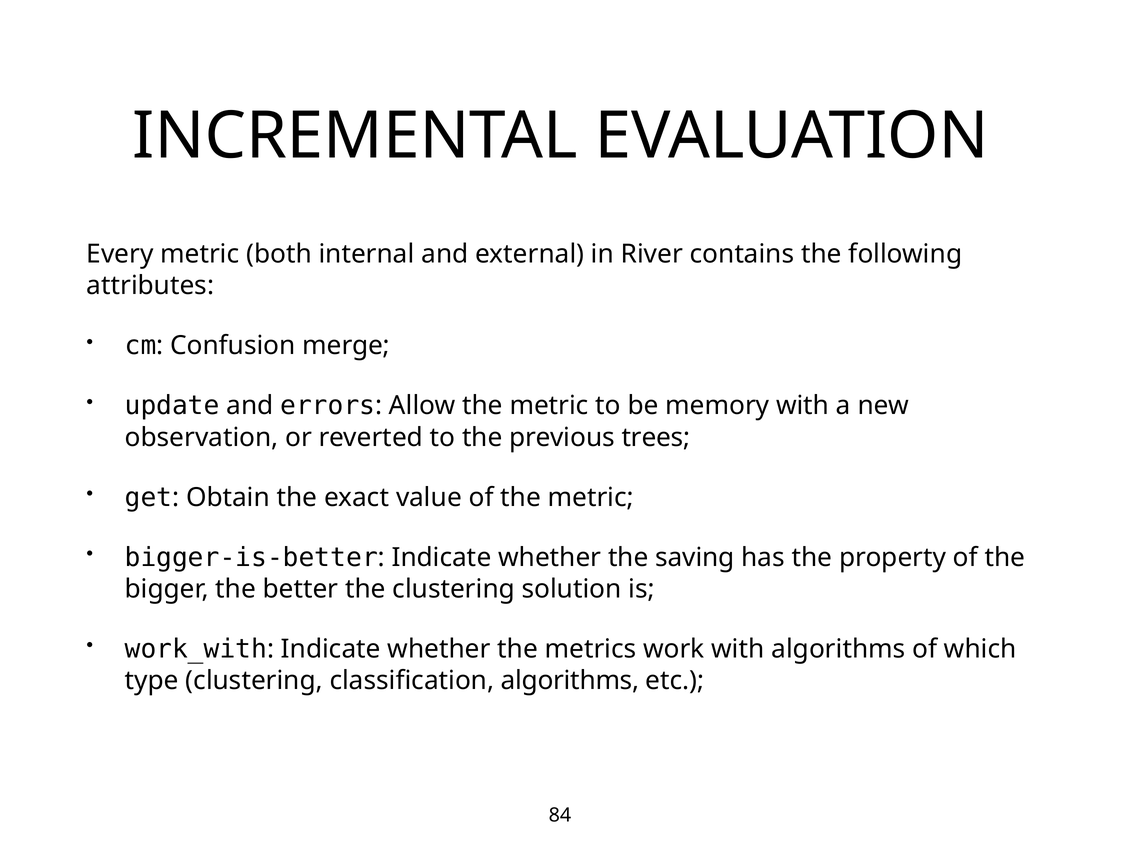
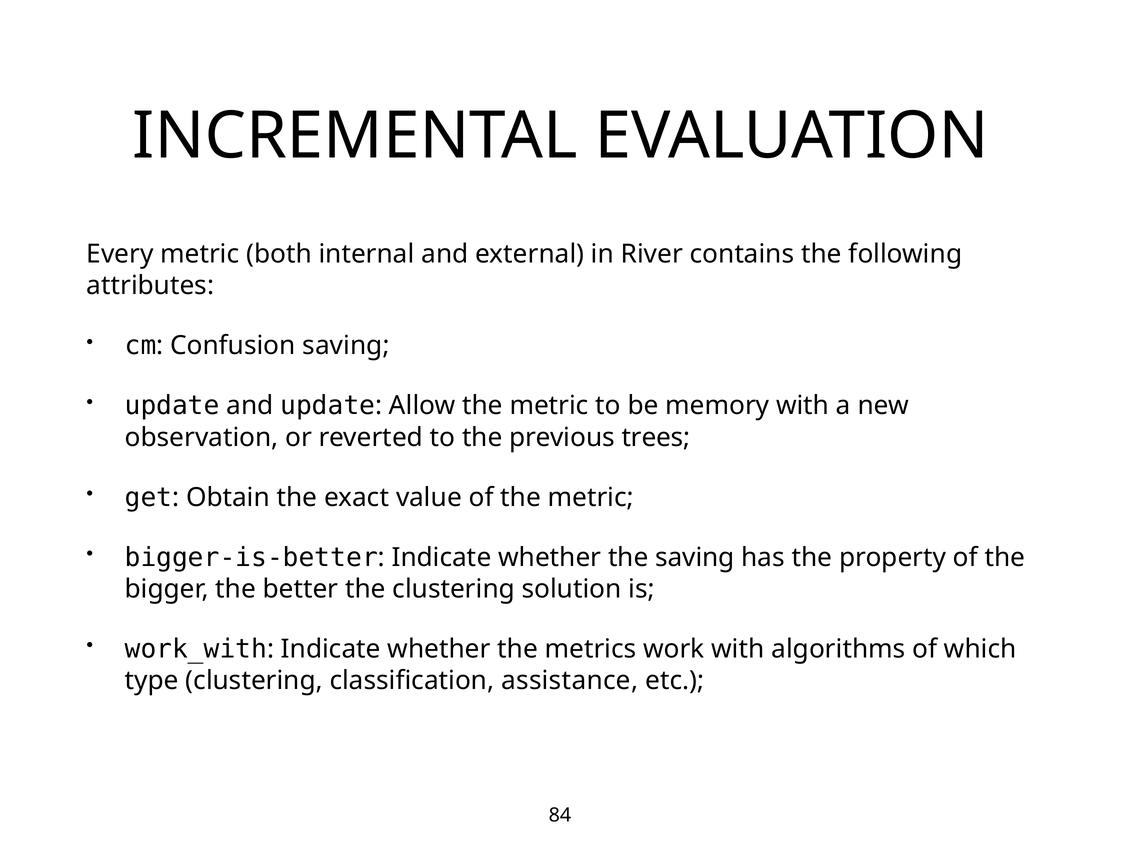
Confusion merge: merge -> saving (346, 346)
and errors: errors -> update (328, 406)
classification algorithms: algorithms -> assistance (570, 680)
